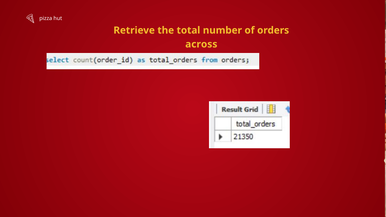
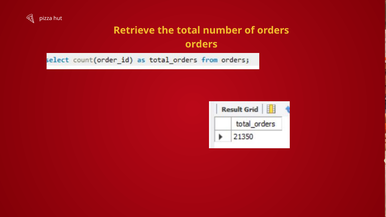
across: across -> orders (201, 44)
